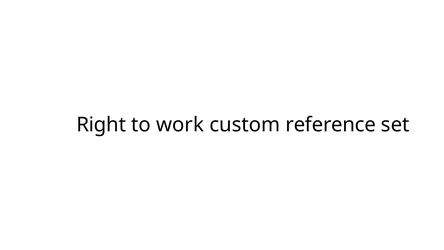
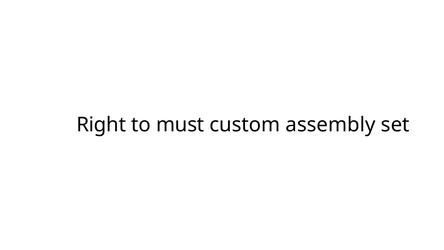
work: work -> must (180, 125)
reference: reference -> assembly (331, 125)
